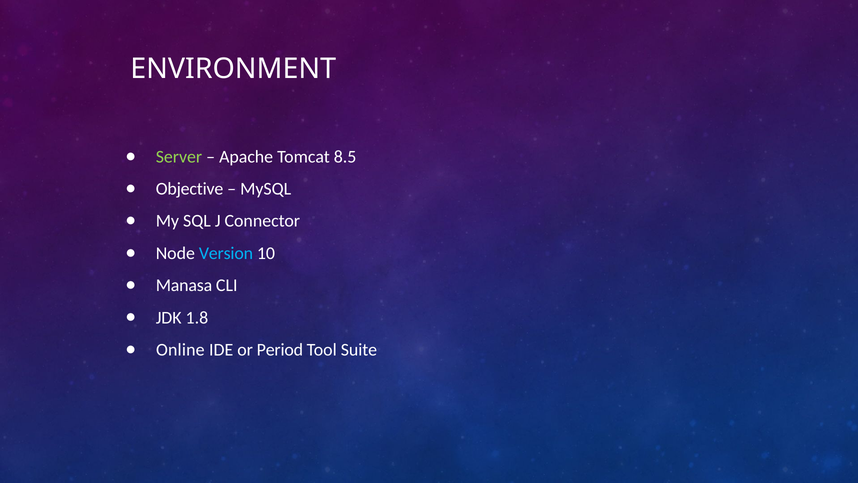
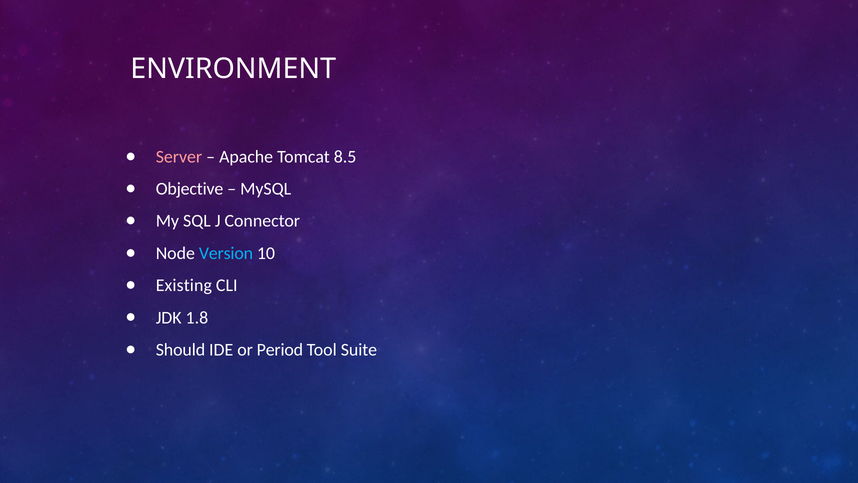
Server colour: light green -> pink (179, 157)
Manasa: Manasa -> Existing (184, 285)
Online: Online -> Should (180, 350)
